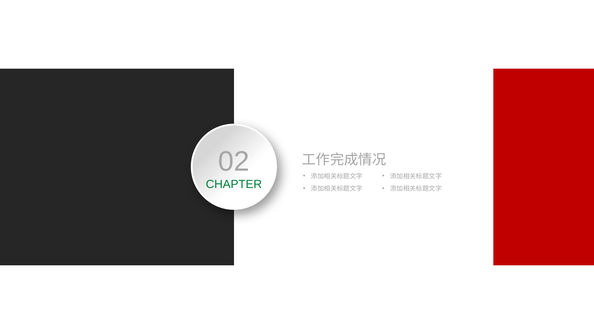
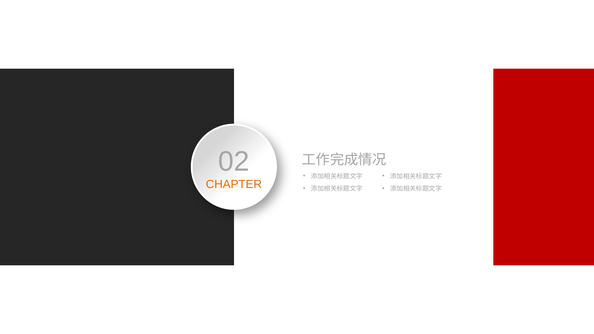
CHAPTER colour: green -> orange (234, 185)
